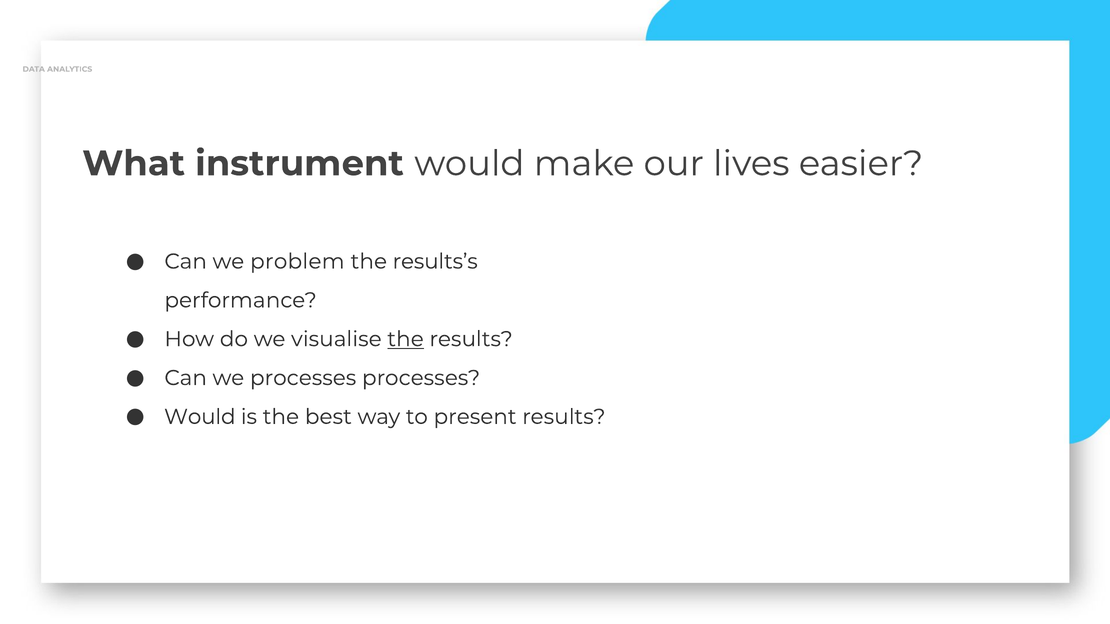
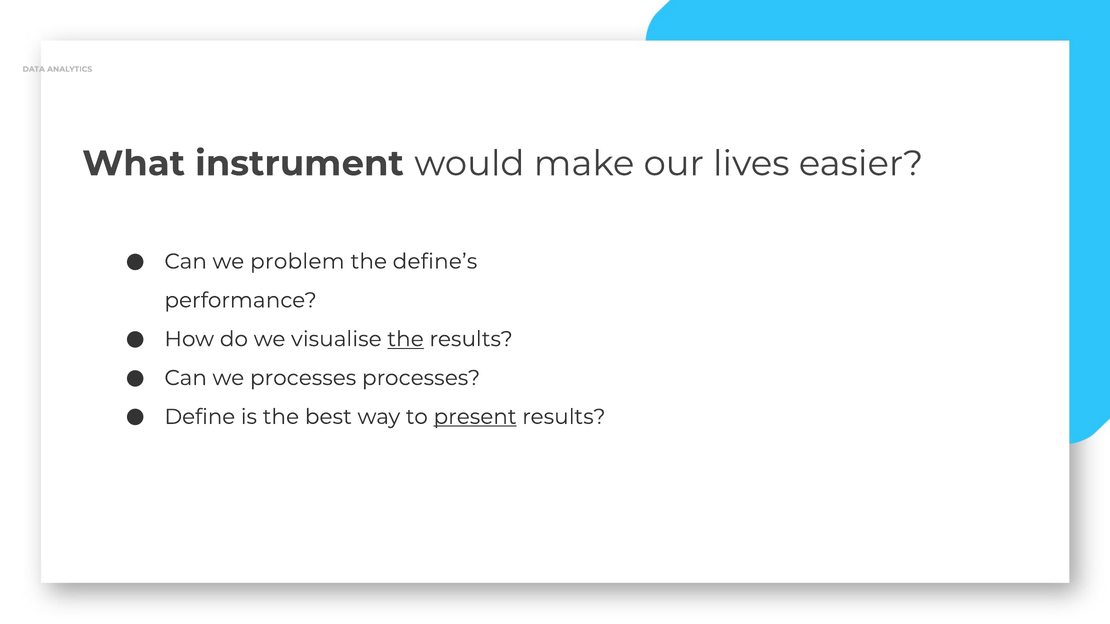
results’s: results’s -> define’s (435, 262)
Would: Would -> Define (200, 417)
present underline: none -> present (475, 417)
